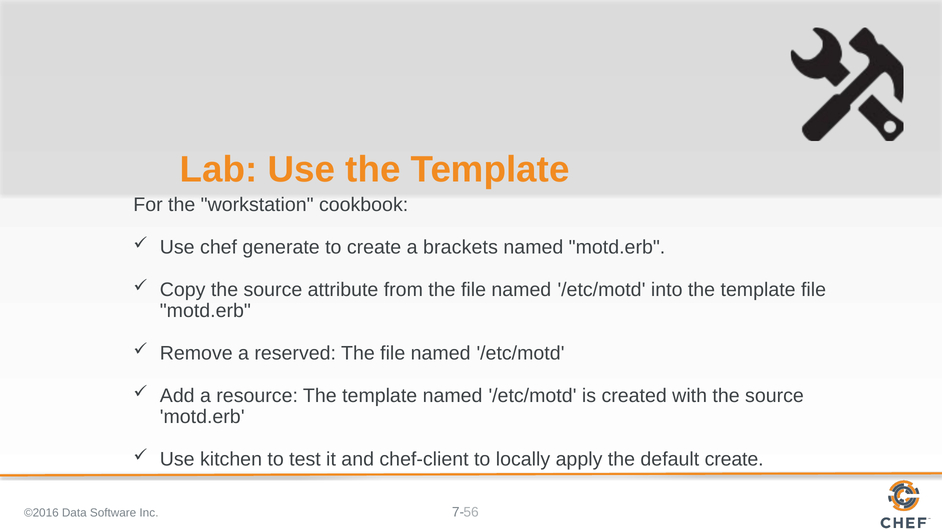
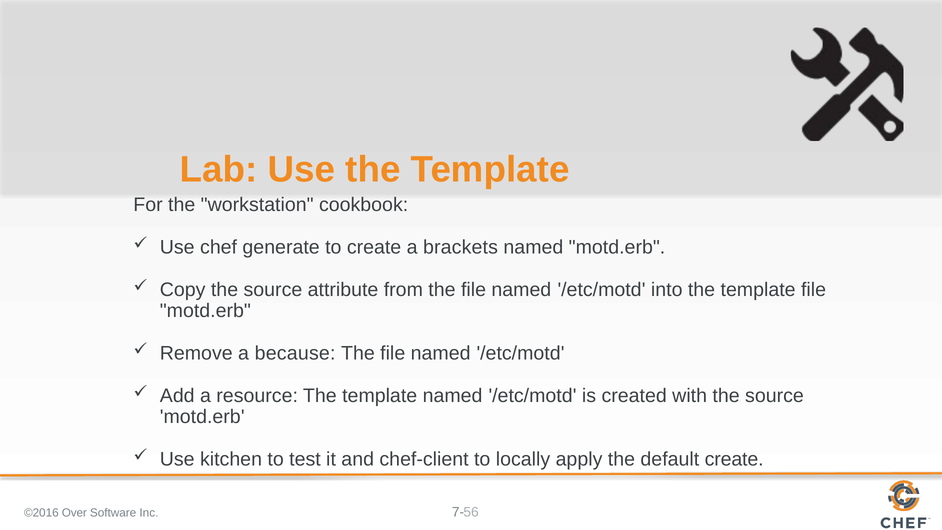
reserved: reserved -> because (295, 353)
Data: Data -> Over (74, 513)
